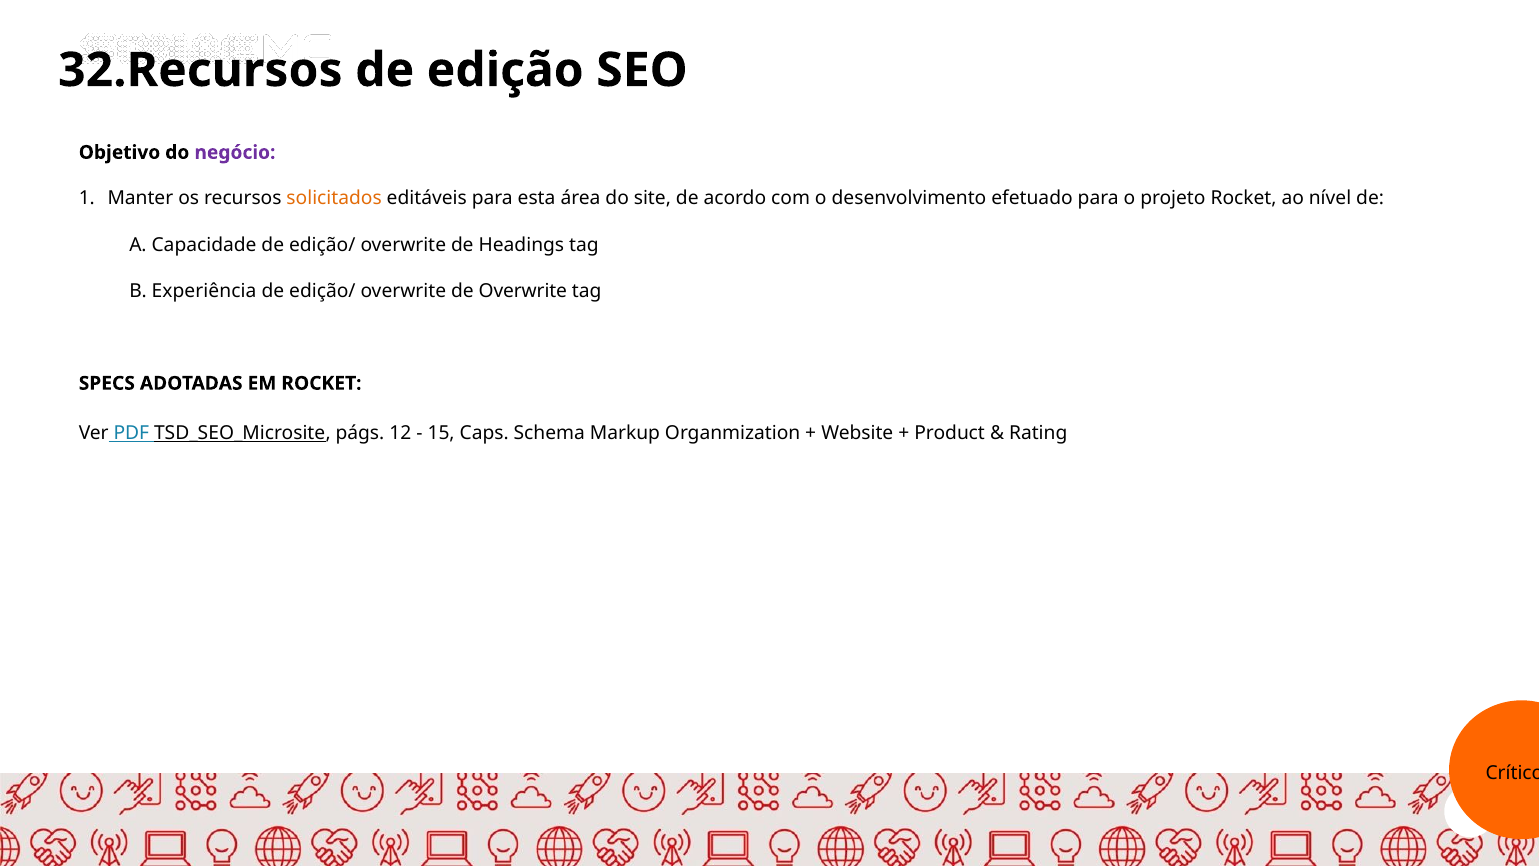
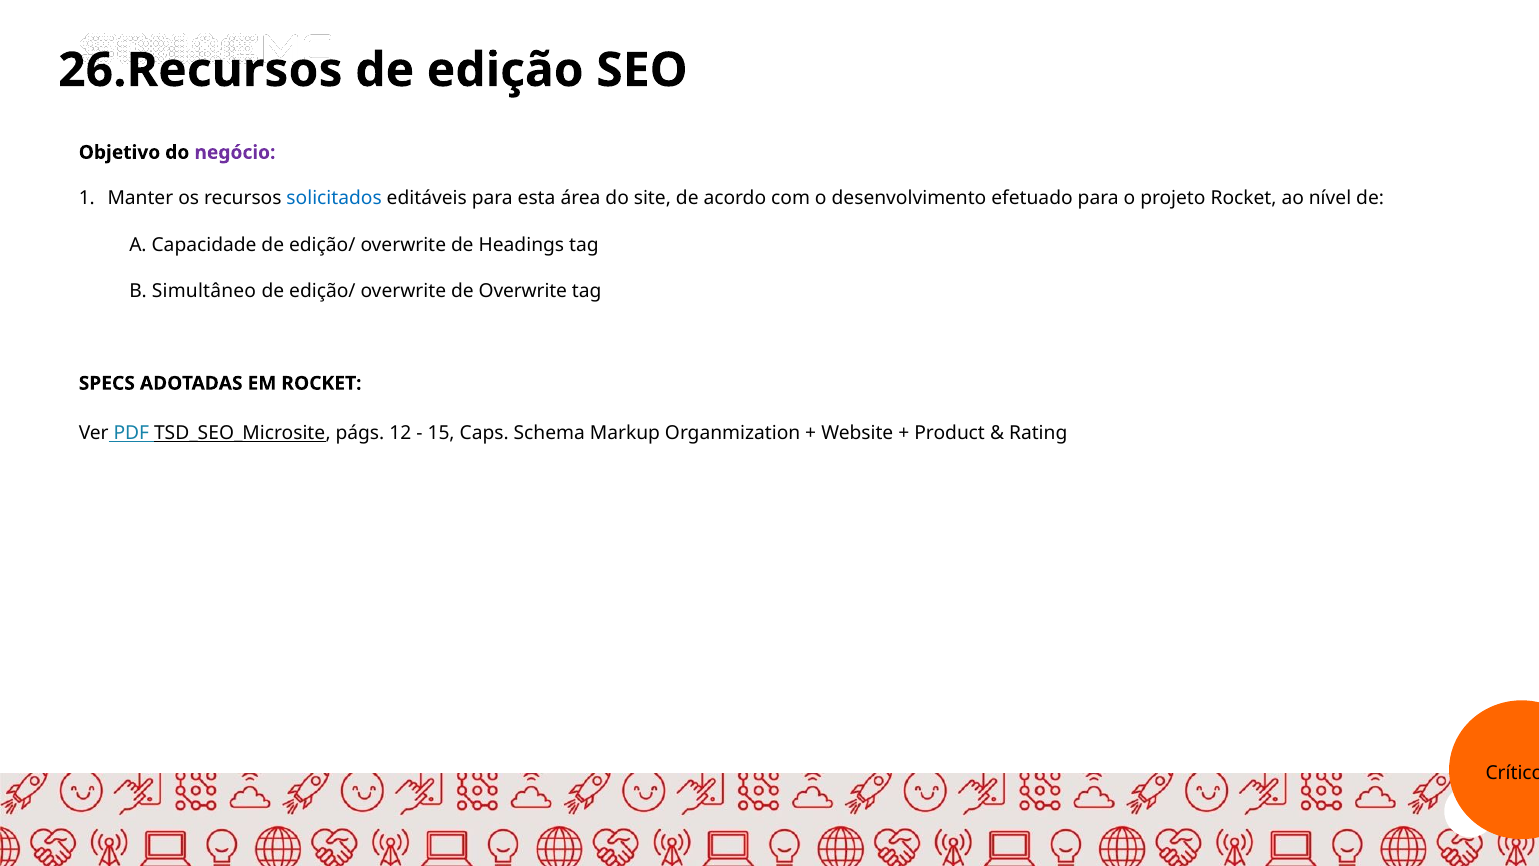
32.Recursos: 32.Recursos -> 26.Recursos (200, 70)
solicitados colour: orange -> blue (334, 199)
Experiência: Experiência -> Simultâneo (204, 291)
